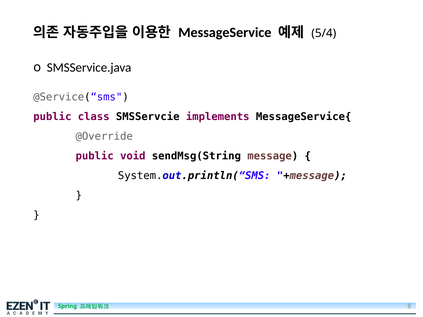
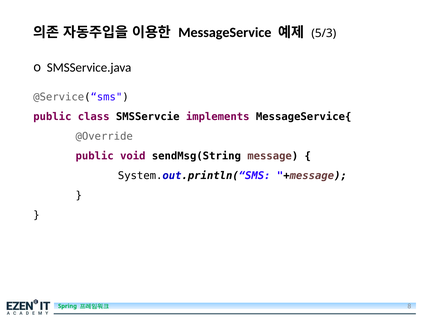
5/4: 5/4 -> 5/3 (324, 33)
